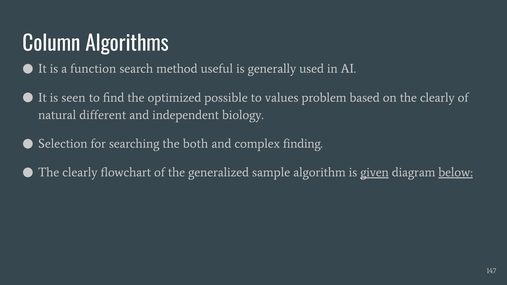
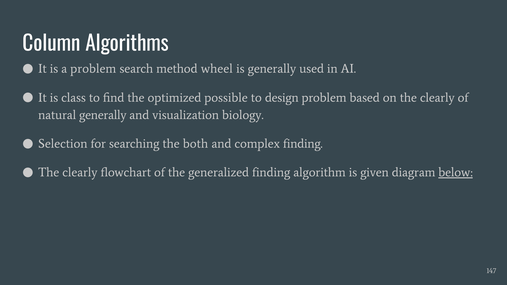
a function: function -> problem (93, 69)
useful: useful -> wheel (217, 69)
seen: seen -> class (74, 98)
values: values -> design (282, 98)
natural different: different -> generally (103, 115)
independent: independent -> visualization (186, 115)
generalized sample: sample -> finding (271, 173)
given underline: present -> none (374, 173)
